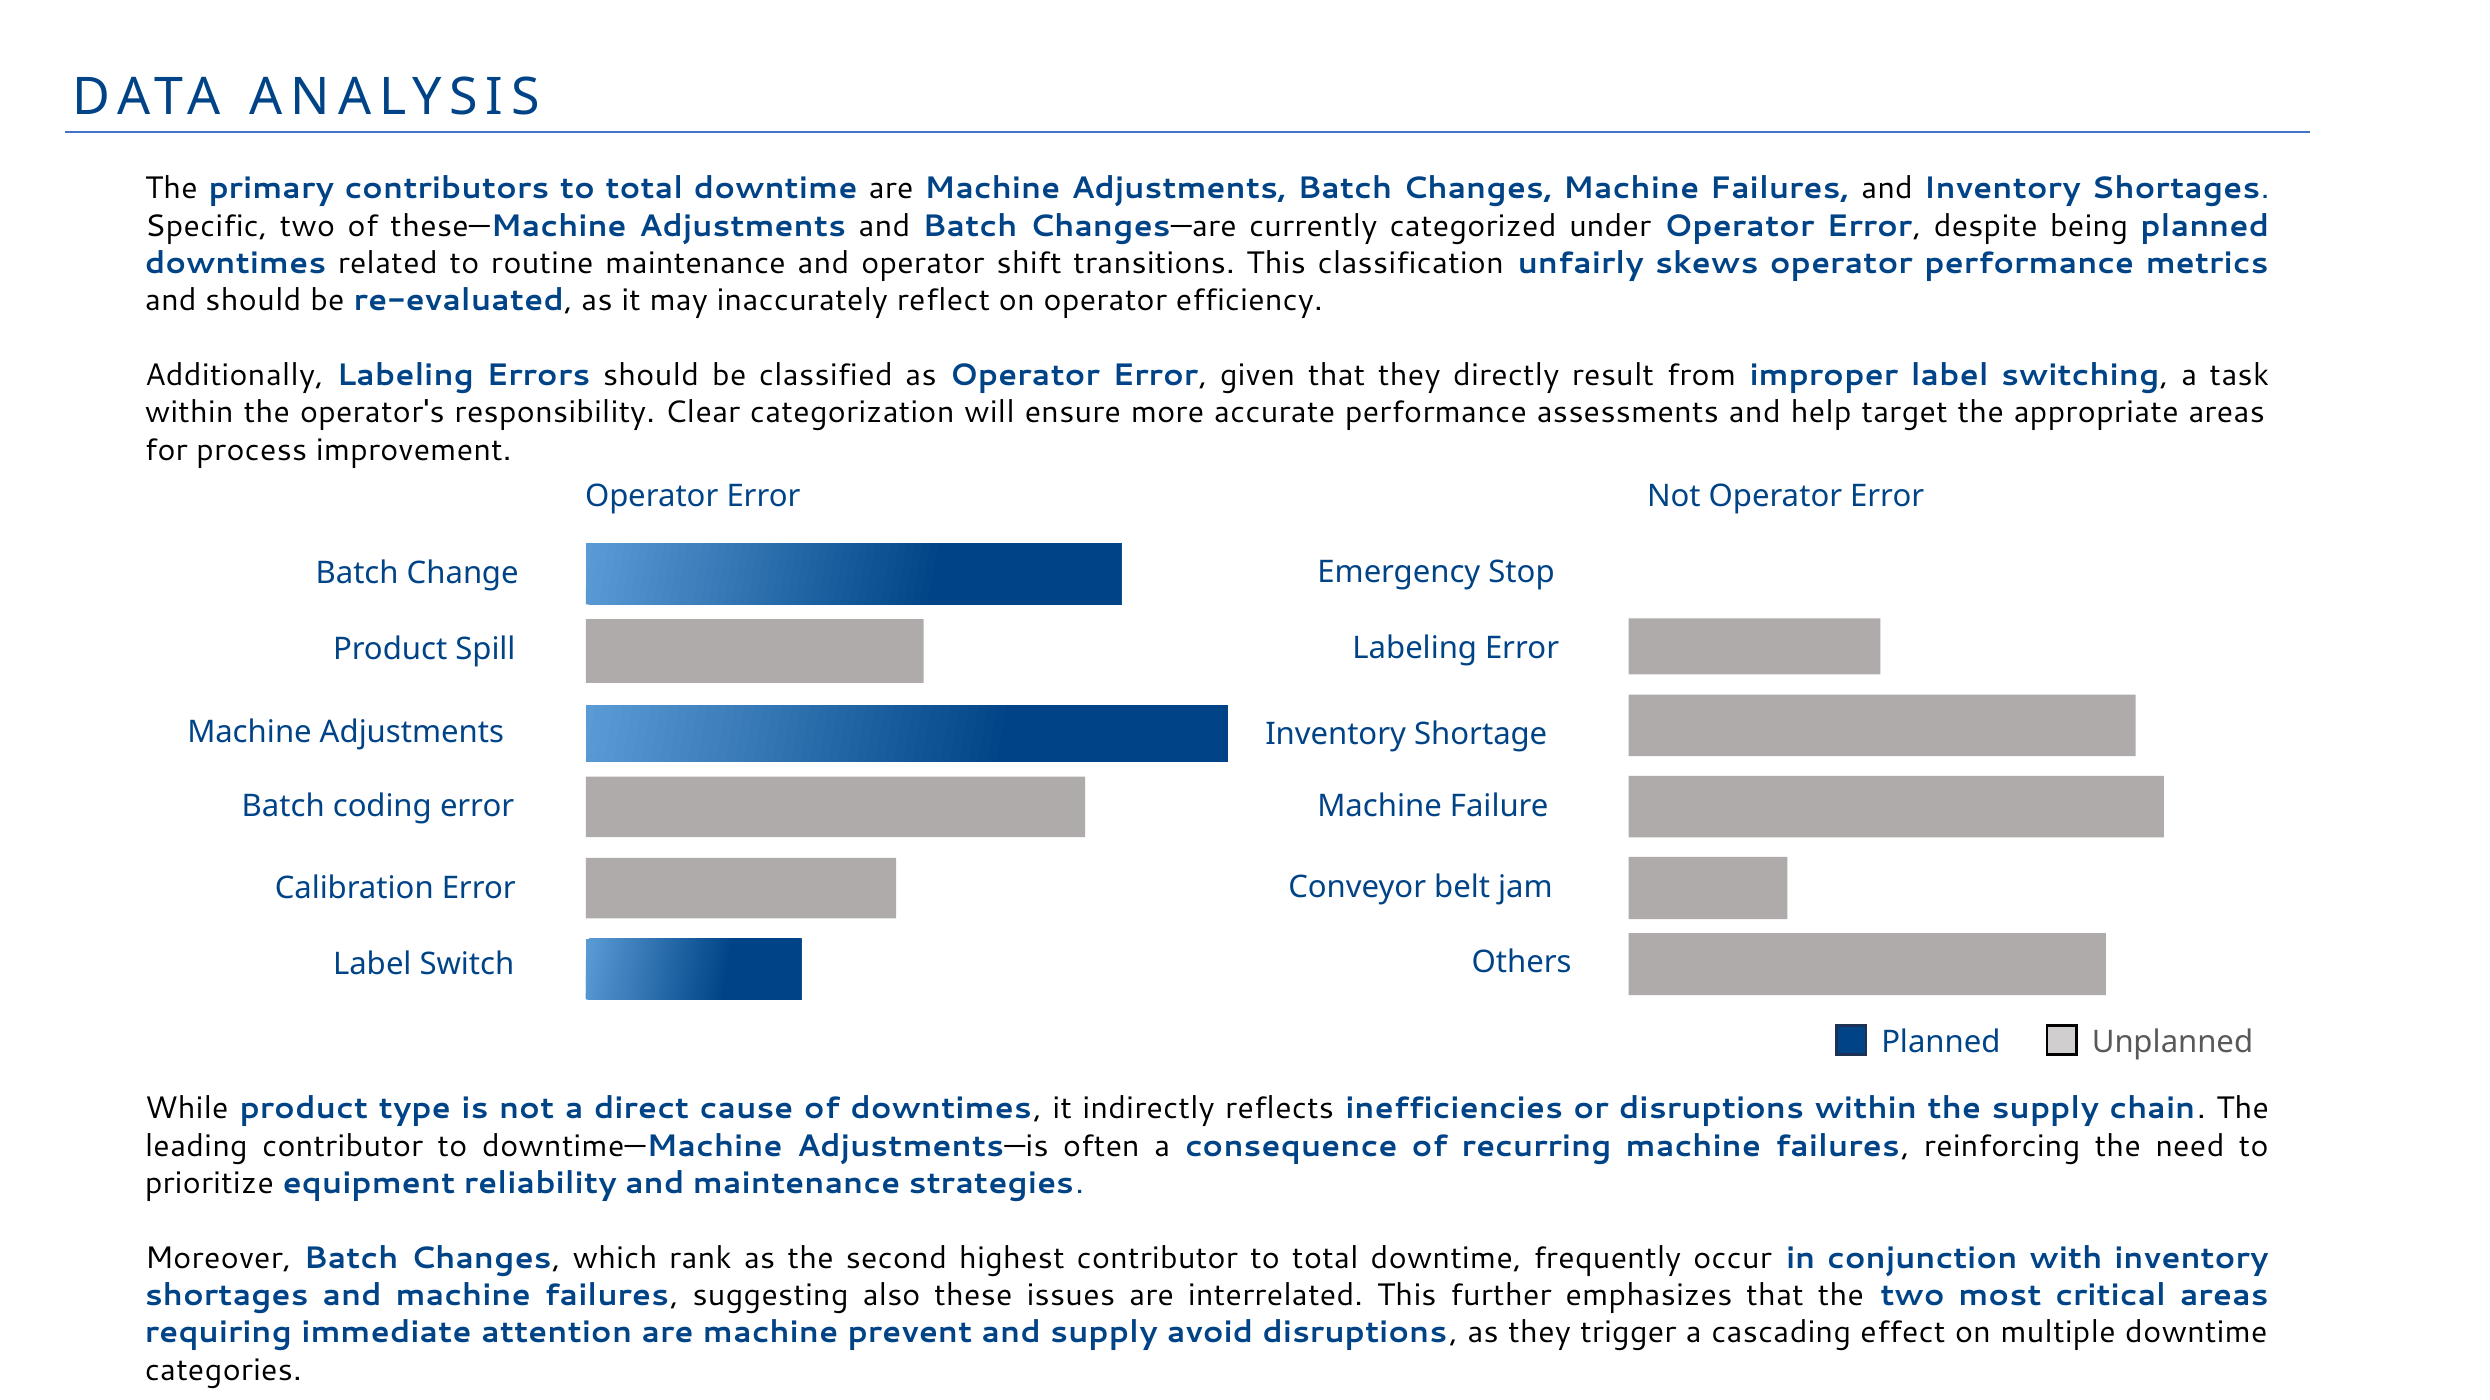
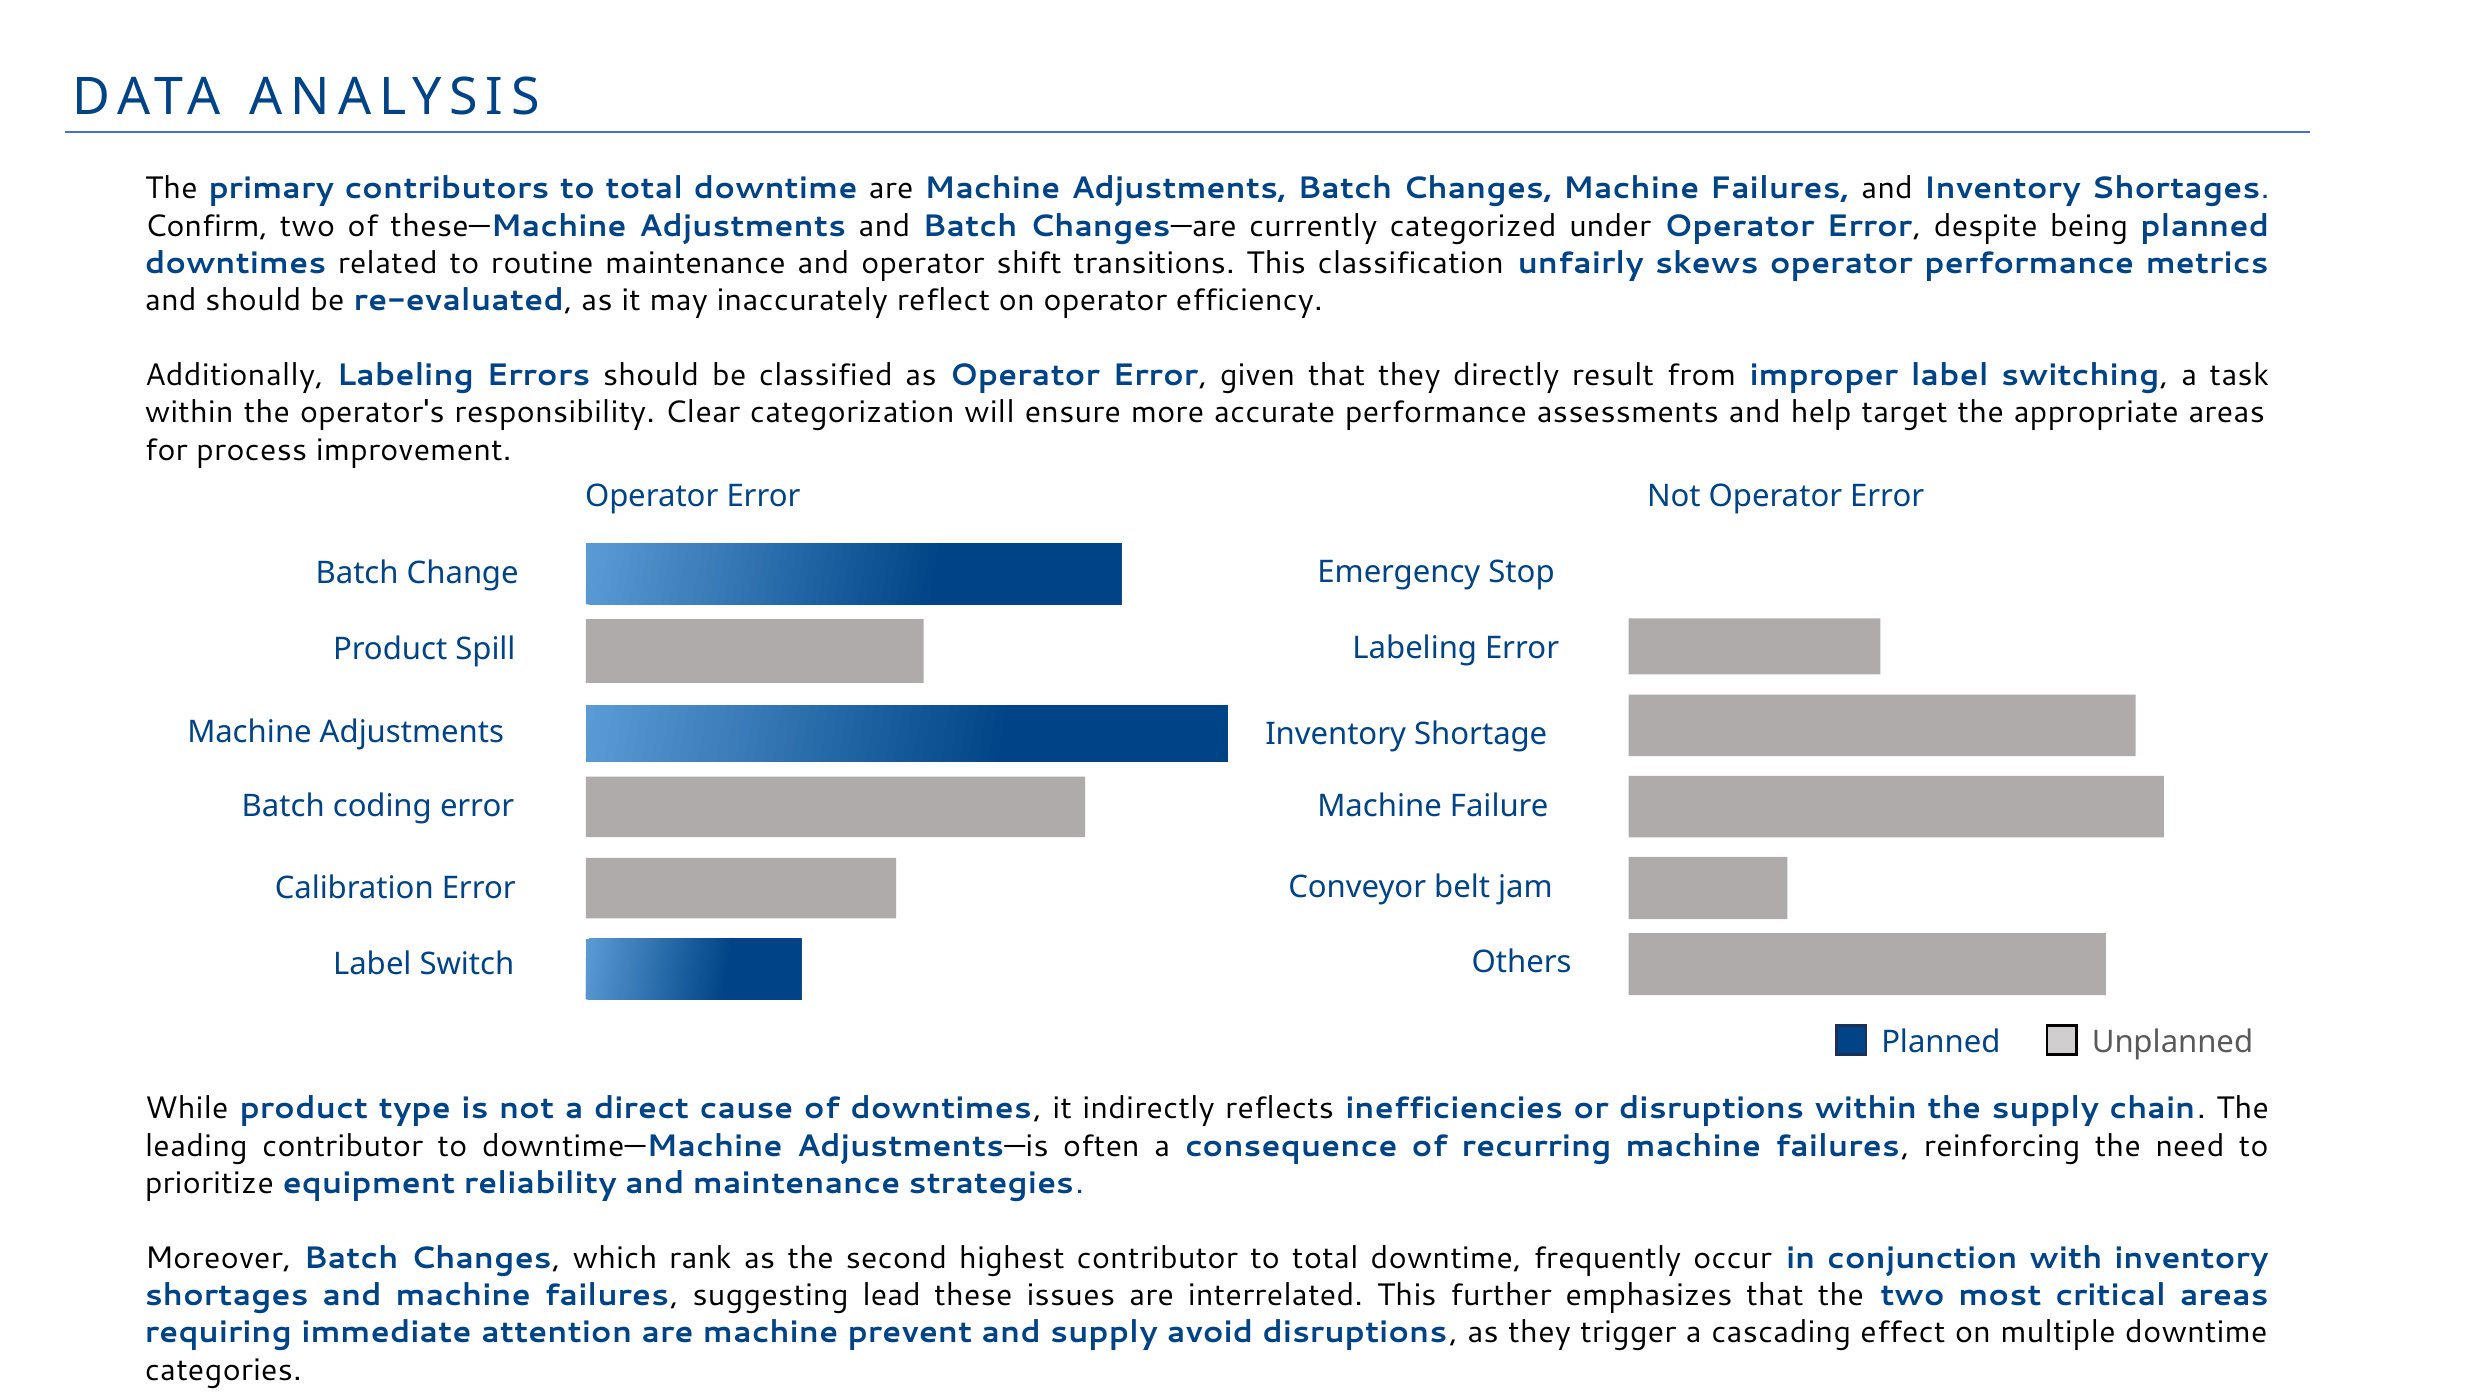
Specific: Specific -> Confirm (206, 226)
also: also -> lead (892, 1296)
